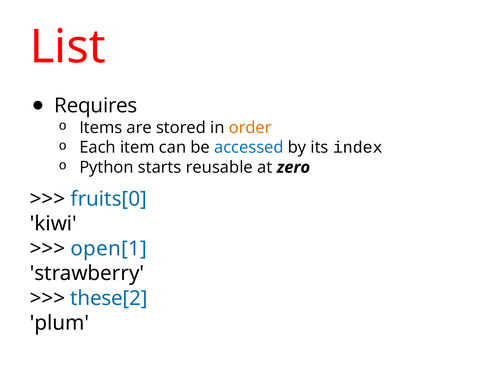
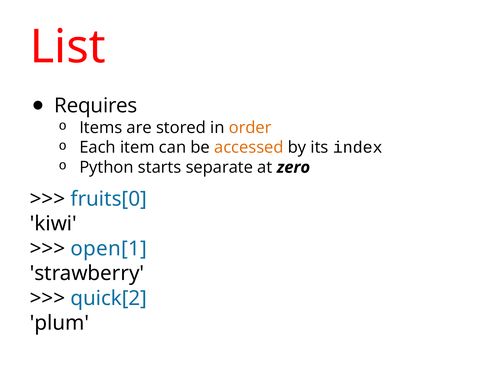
accessed colour: blue -> orange (249, 147)
reusable: reusable -> separate (219, 167)
these[2: these[2 -> quick[2 (109, 298)
